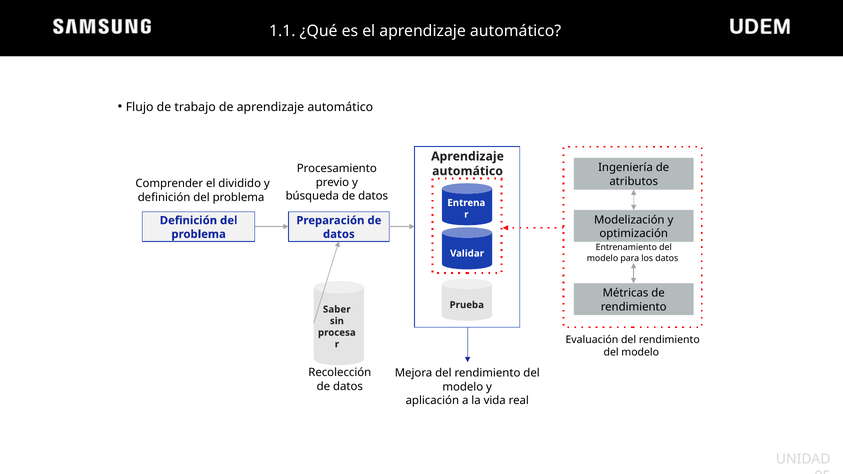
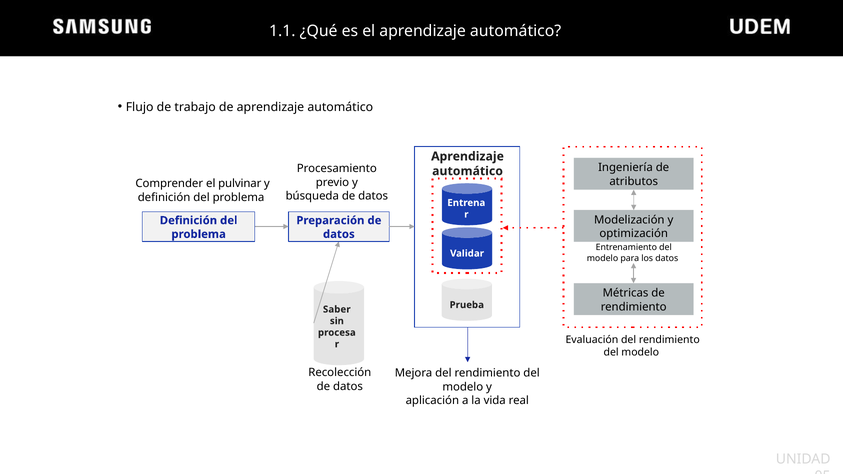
dividido: dividido -> pulvinar (240, 184)
